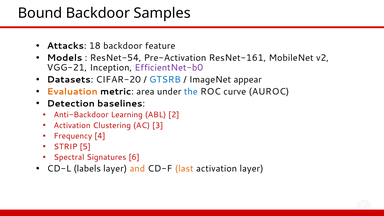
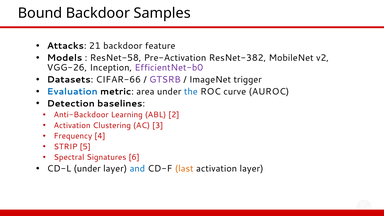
18: 18 -> 21 (95, 46)
ResNet-54: ResNet-54 -> ResNet-58 (116, 58)
ResNet-161: ResNet-161 -> ResNet-382 (237, 58)
VGG-21: VGG-21 -> VGG-26 (67, 68)
CIFAR-20: CIFAR-20 -> CIFAR-66 (118, 80)
GTSRB colour: blue -> purple (165, 80)
appear: appear -> trigger (248, 80)
Evaluation colour: orange -> blue (72, 92)
CD-L labels: labels -> under (87, 169)
and colour: orange -> blue (137, 169)
